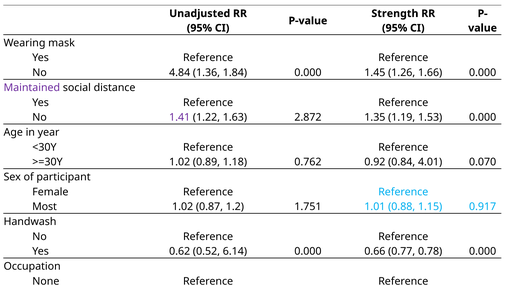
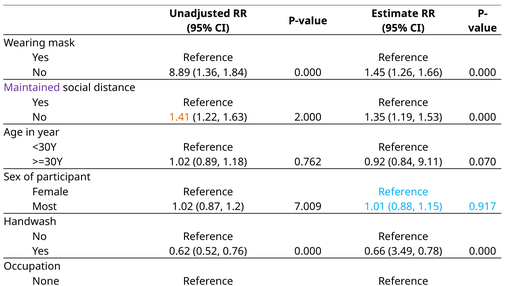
Strength: Strength -> Estimate (395, 14)
4.84: 4.84 -> 8.89 (180, 73)
1.41 colour: purple -> orange (180, 118)
2.872: 2.872 -> 2.000 (308, 118)
4.01: 4.01 -> 9.11 (430, 162)
1.751: 1.751 -> 7.009 (308, 207)
6.14: 6.14 -> 0.76 (235, 252)
0.77: 0.77 -> 3.49 (402, 252)
